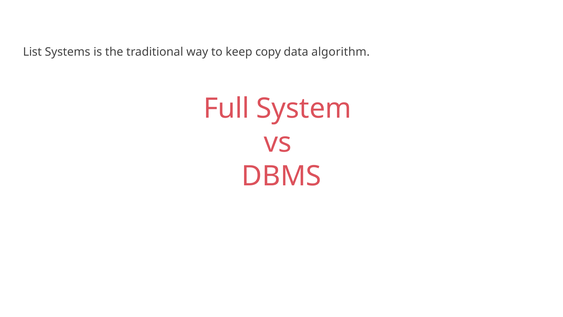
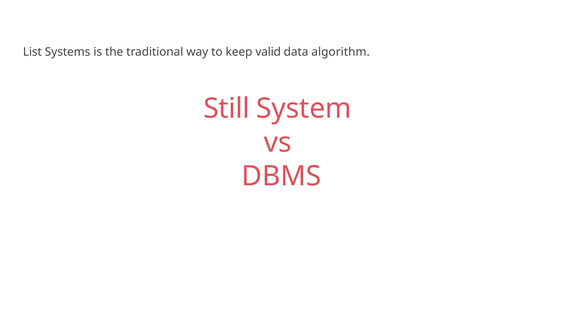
copy: copy -> valid (268, 52)
Full: Full -> Still (226, 109)
